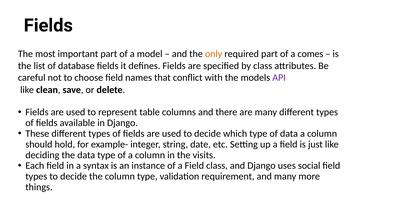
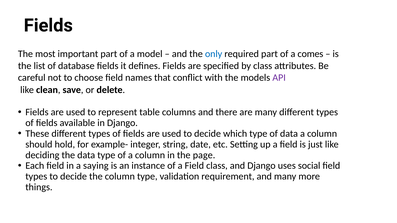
only colour: orange -> blue (214, 54)
visits: visits -> page (204, 155)
syntax: syntax -> saying (96, 166)
